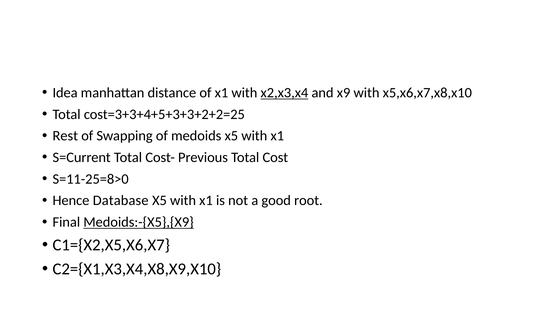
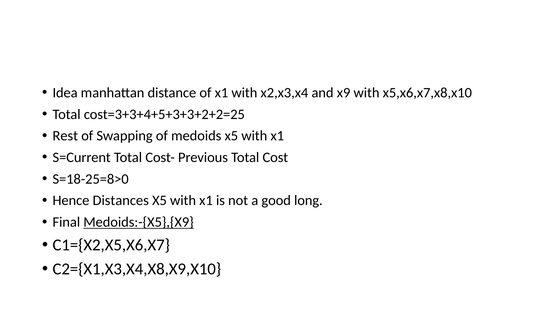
x2,x3,x4 underline: present -> none (284, 93)
S=11-25=8>0: S=11-25=8>0 -> S=18-25=8>0 (91, 179)
Database: Database -> Distances (121, 201)
root: root -> long (308, 201)
